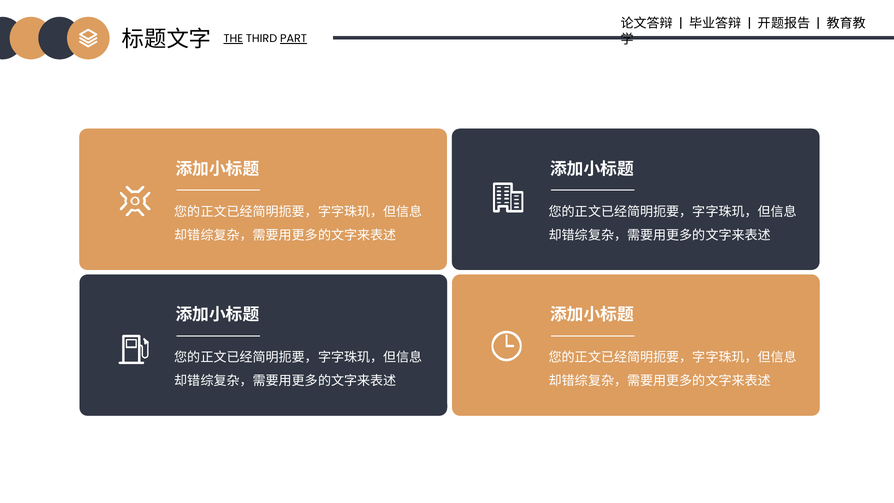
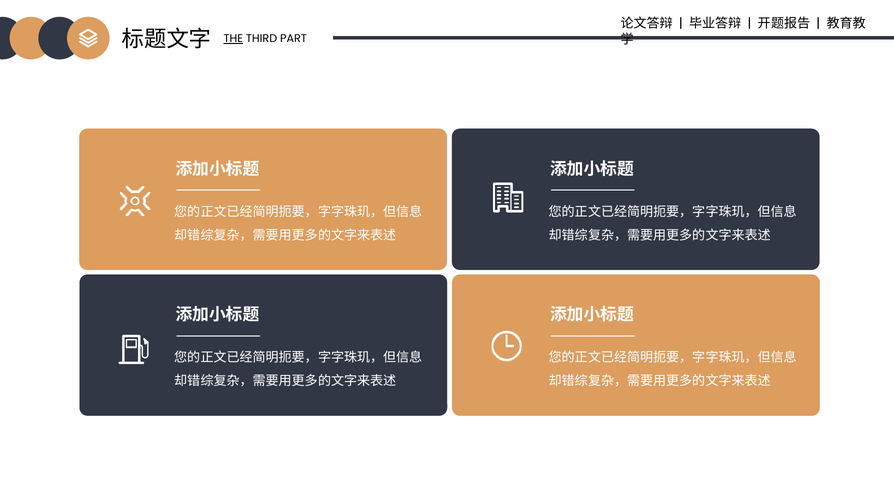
PART underline: present -> none (293, 39)
